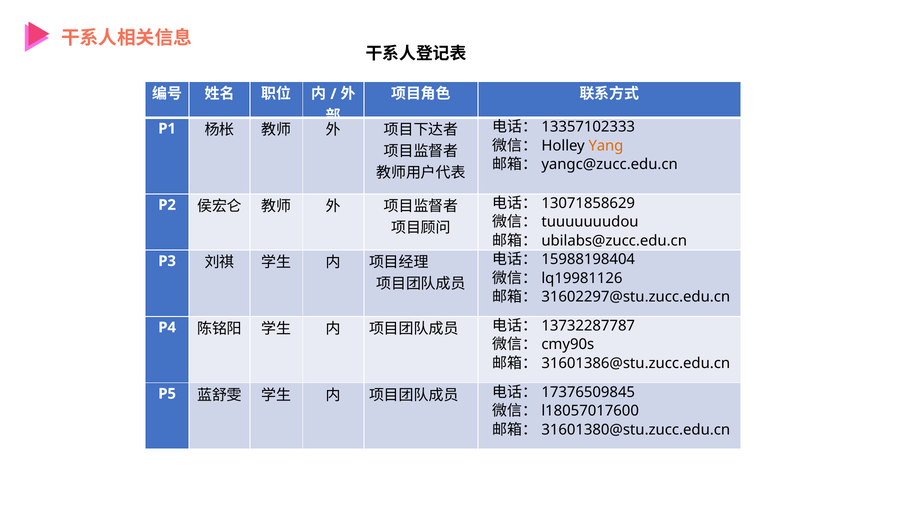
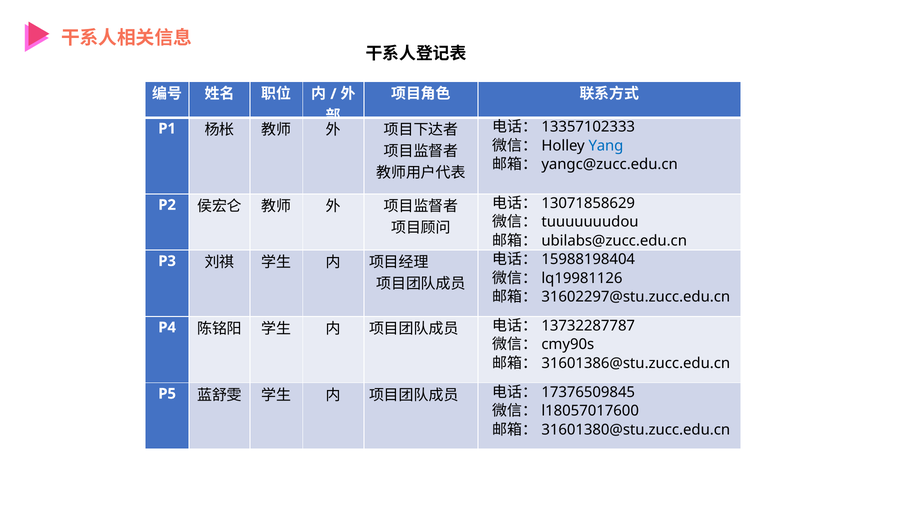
Yang colour: orange -> blue (606, 146)
